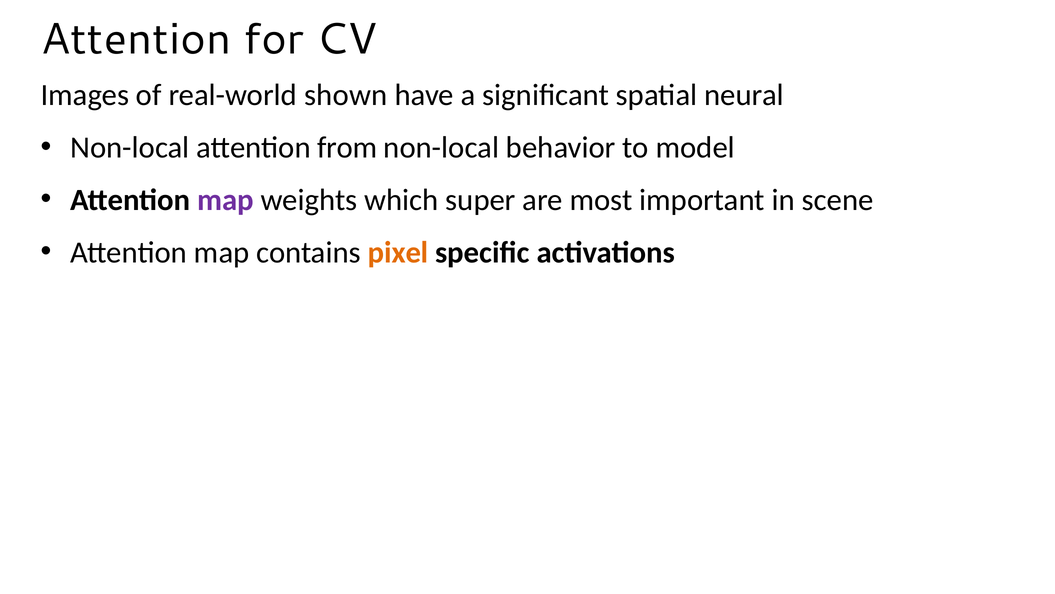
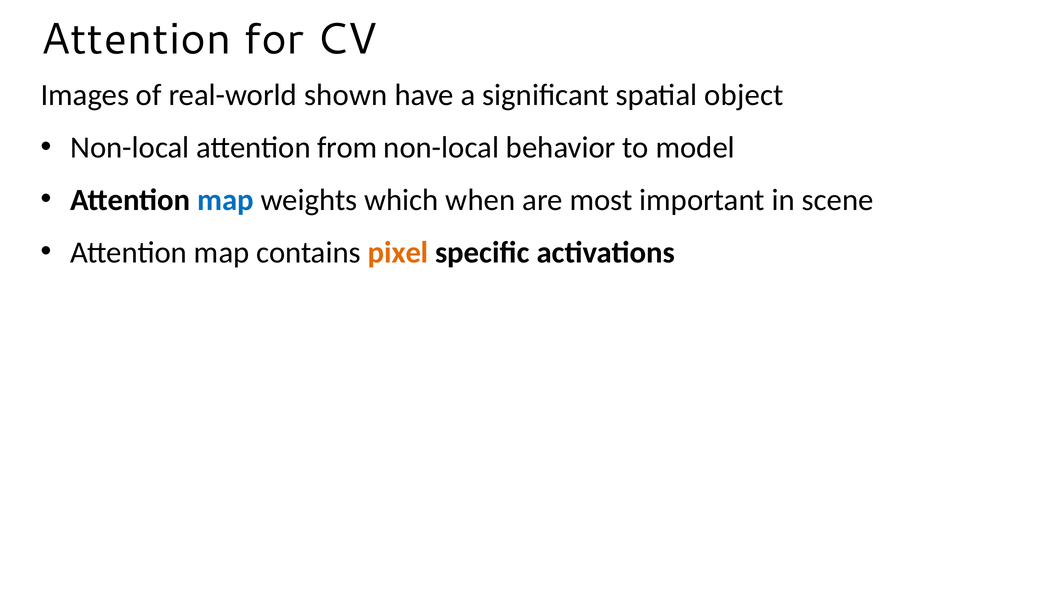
neural: neural -> object (744, 95)
map colour: purple -> blue (226, 200)
super: super -> when (480, 200)
